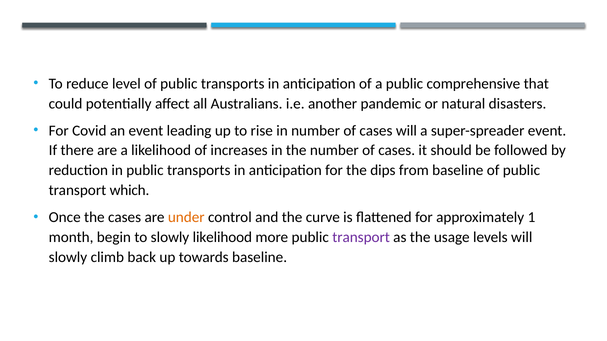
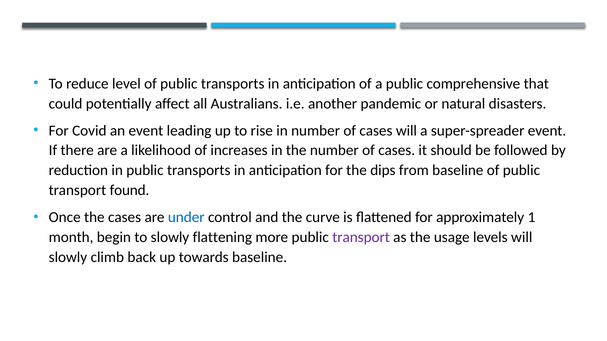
which: which -> found (130, 191)
under colour: orange -> blue (186, 218)
slowly likelihood: likelihood -> flattening (222, 238)
